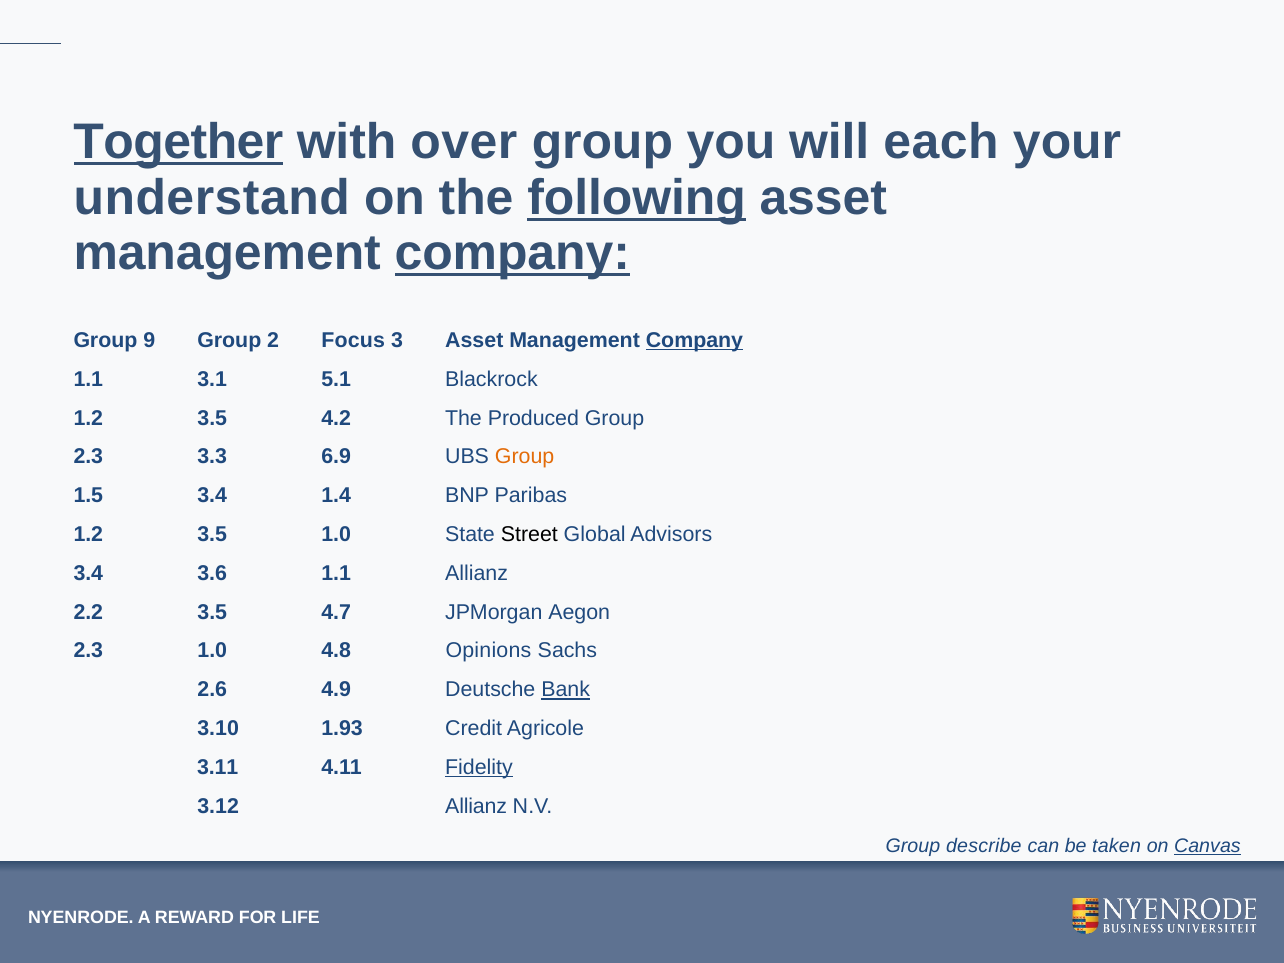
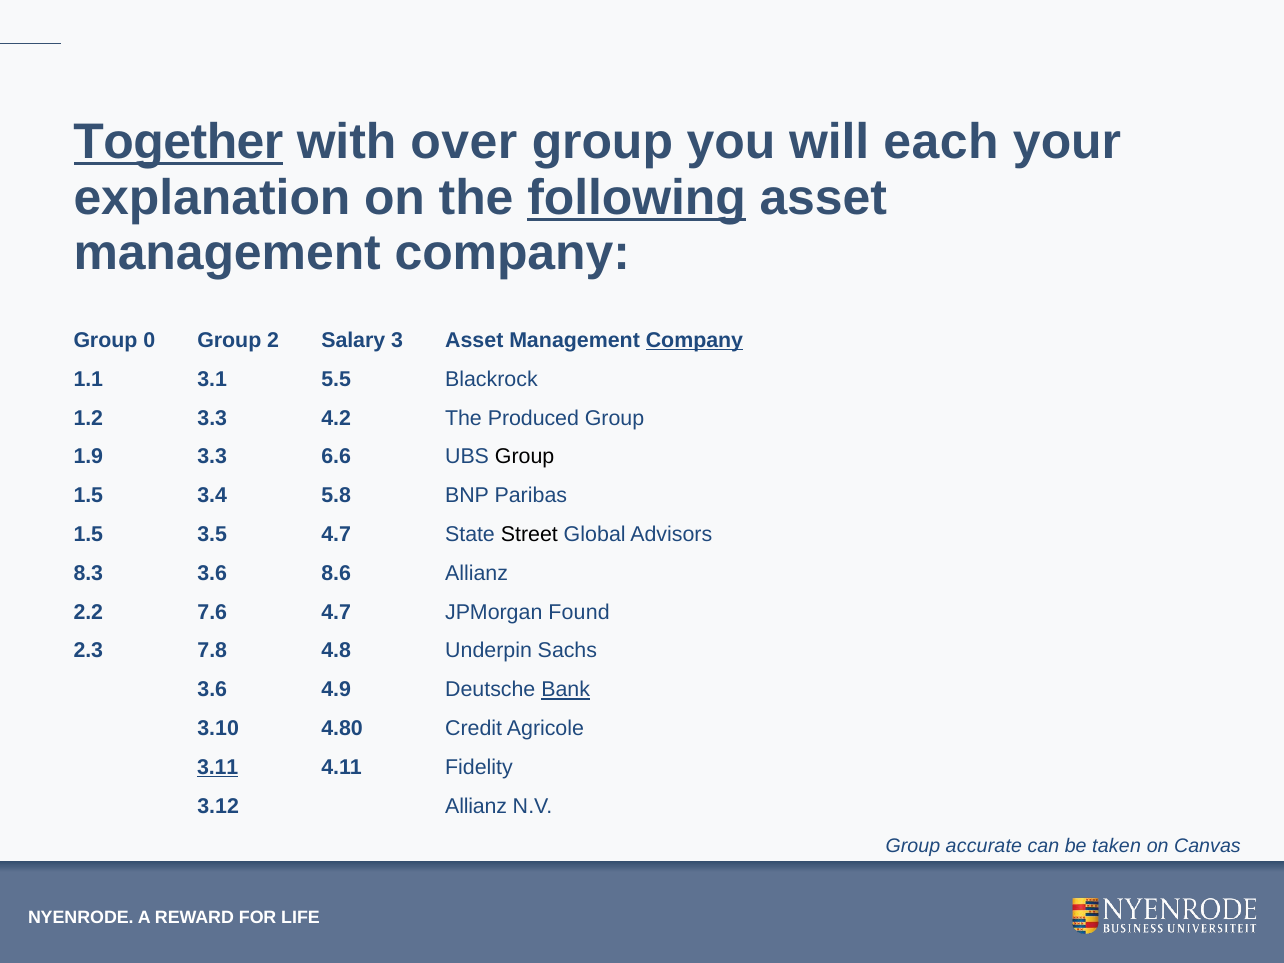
understand: understand -> explanation (212, 198)
company underline: present -> none (512, 253)
9: 9 -> 0 (149, 340)
Focus: Focus -> Salary (353, 340)
5.1: 5.1 -> 5.5 (336, 379)
3.5: 3.5 -> 3.3 (212, 418)
2.3: 2.3 -> 1.9 (88, 457)
6.9: 6.9 -> 6.6 (336, 457)
Group colour: orange -> black (525, 457)
1.4: 1.4 -> 5.8 (336, 496)
1.2: 1.2 -> 1.5 (88, 534)
3.5 1.0: 1.0 -> 4.7 (336, 534)
3.4: 3.4 -> 8.3 (88, 573)
3.6 1.1: 1.1 -> 8.6 (336, 573)
2.2 3.5: 3.5 -> 7.6 (212, 612)
Aegon: Aegon -> Found (579, 612)
2.3 1.0: 1.0 -> 7.8 (212, 651)
Opinions: Opinions -> Underpin (489, 651)
2.6: 2.6 -> 3.6 (212, 690)
1.93: 1.93 -> 4.80 (342, 729)
3.11 underline: none -> present (218, 767)
Fidelity underline: present -> none (479, 767)
describe: describe -> accurate (984, 846)
Canvas underline: present -> none (1207, 846)
